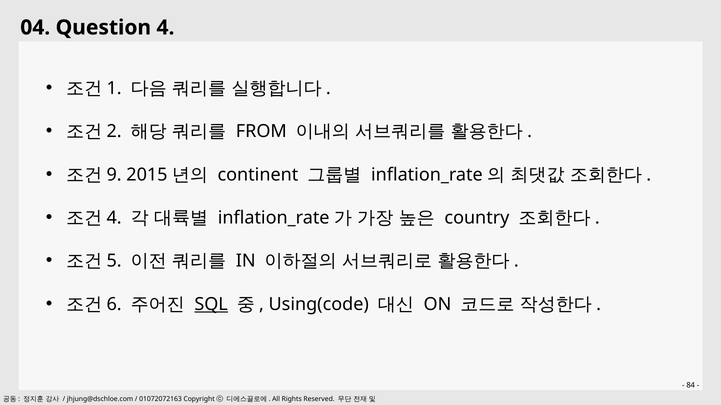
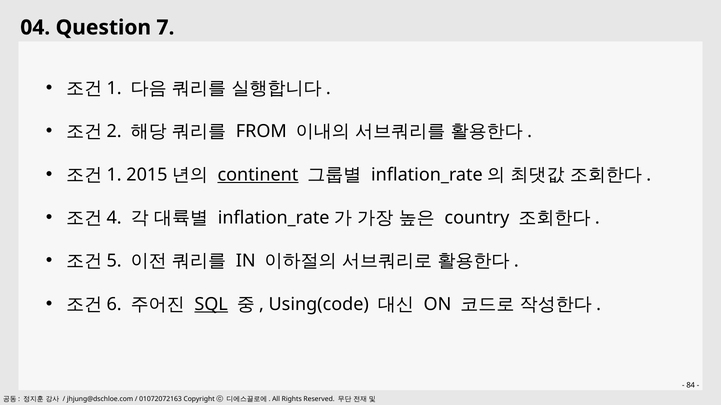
Question 4: 4 -> 7 (165, 28)
9: 9 -> 1 (114, 175)
continent underline: none -> present (258, 175)
